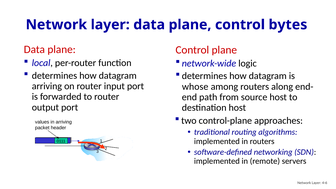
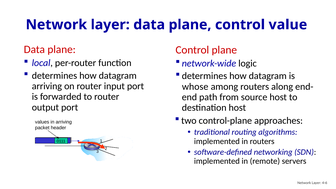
bytes: bytes -> value (288, 25)
